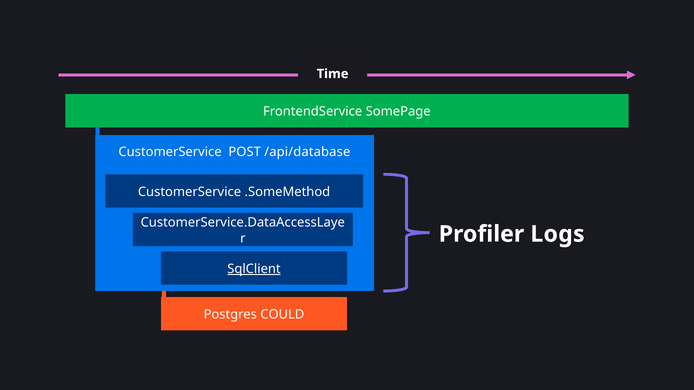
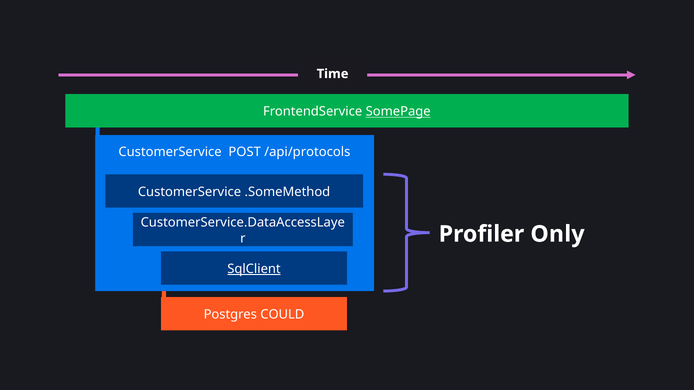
SomePage underline: none -> present (398, 112)
/api/database: /api/database -> /api/protocols (307, 152)
Logs: Logs -> Only (557, 234)
